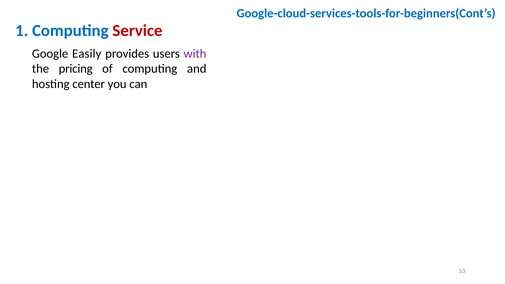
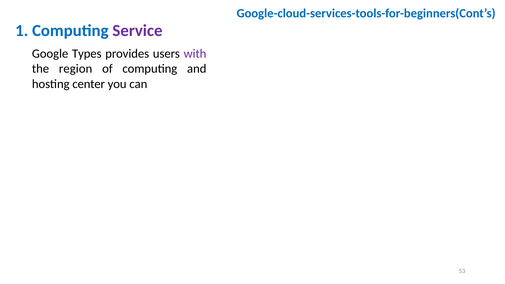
Service colour: red -> purple (137, 31)
Easily: Easily -> Types (87, 54)
pricing: pricing -> region (76, 69)
